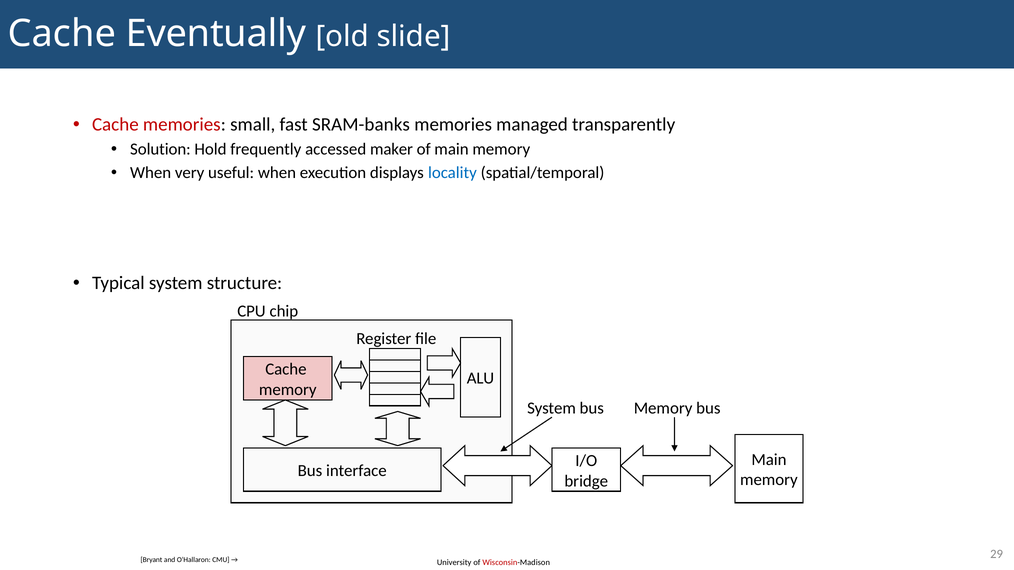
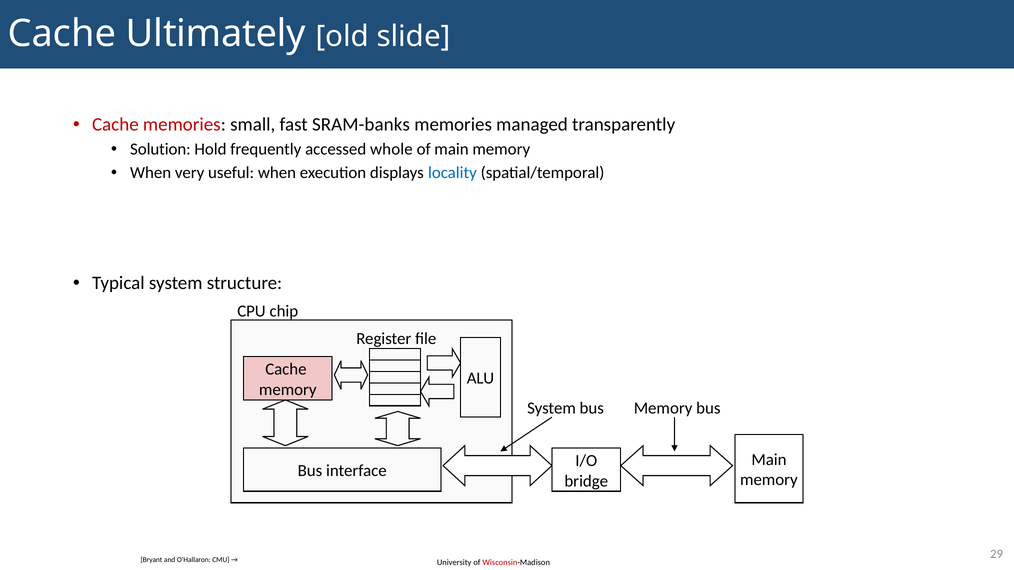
Eventually: Eventually -> Ultimately (216, 34)
maker: maker -> whole (391, 149)
